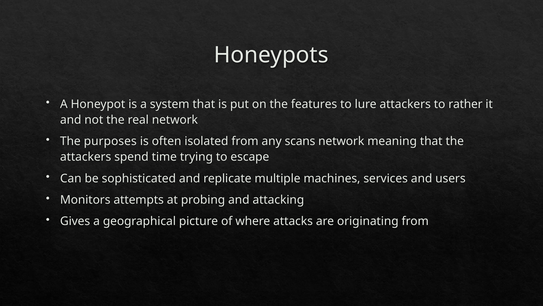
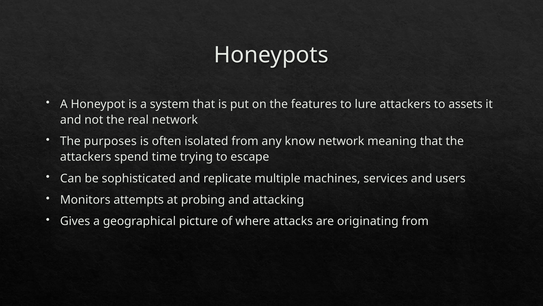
rather: rather -> assets (465, 104)
scans: scans -> know (300, 141)
